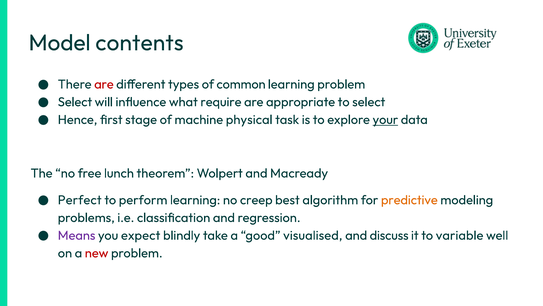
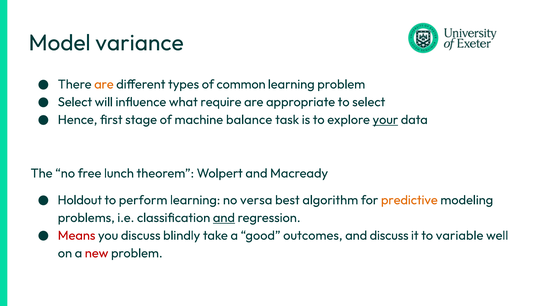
contents: contents -> variance (139, 43)
are colour: red -> orange (104, 84)
physical: physical -> balance (249, 119)
Perfect: Perfect -> Holdout (80, 200)
creep: creep -> versa (256, 200)
and underline: none -> present (224, 217)
Means colour: purple -> red (77, 235)
you expect: expect -> discuss (141, 235)
visualised: visualised -> outcomes (313, 235)
